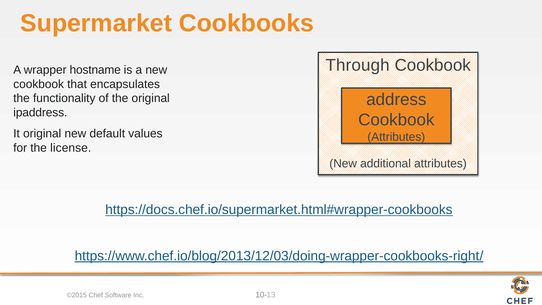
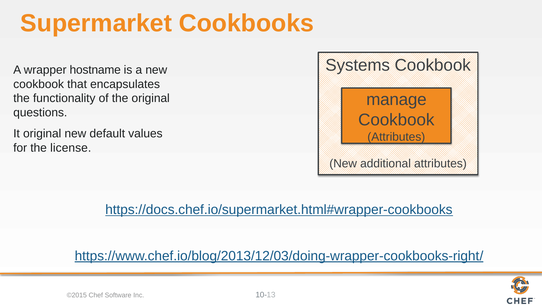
Through: Through -> Systems (358, 65)
address: address -> manage (396, 99)
ipaddress: ipaddress -> questions (40, 113)
